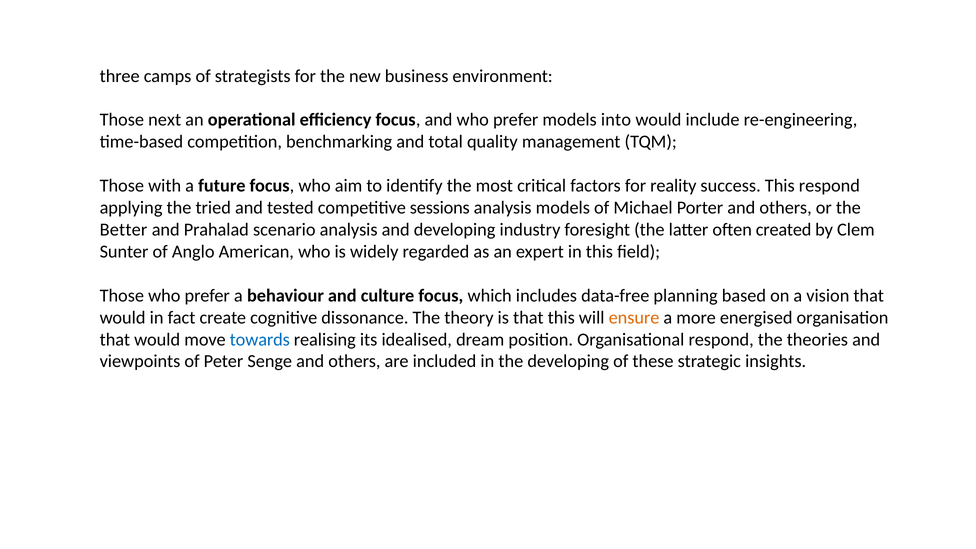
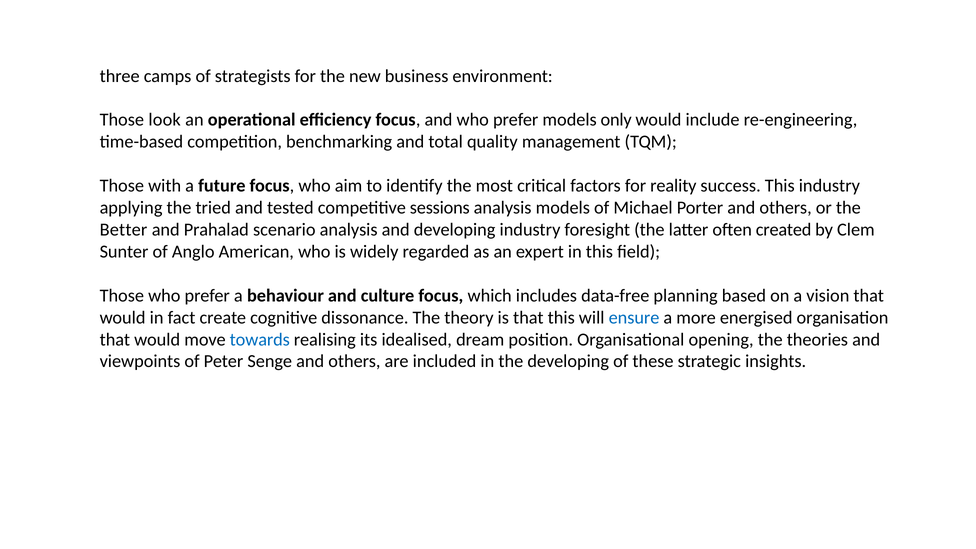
next: next -> look (165, 120)
into: into -> only (616, 120)
This respond: respond -> industry (829, 186)
ensure colour: orange -> blue (634, 318)
Organisational respond: respond -> opening (721, 339)
